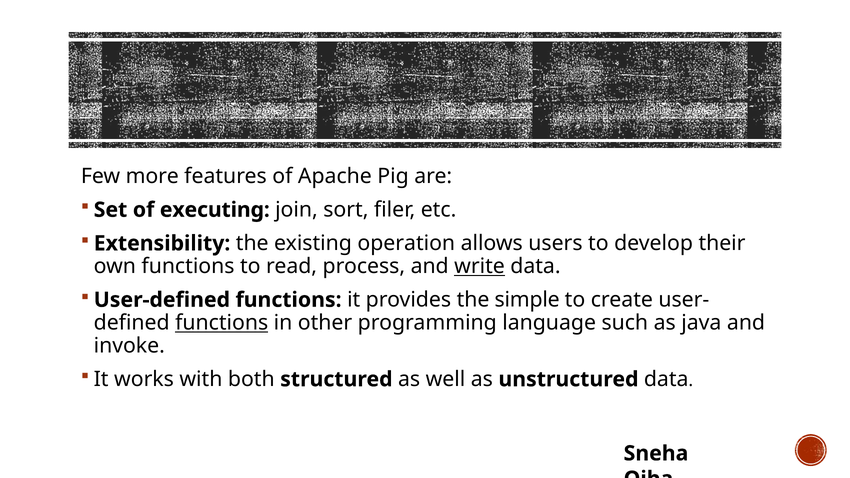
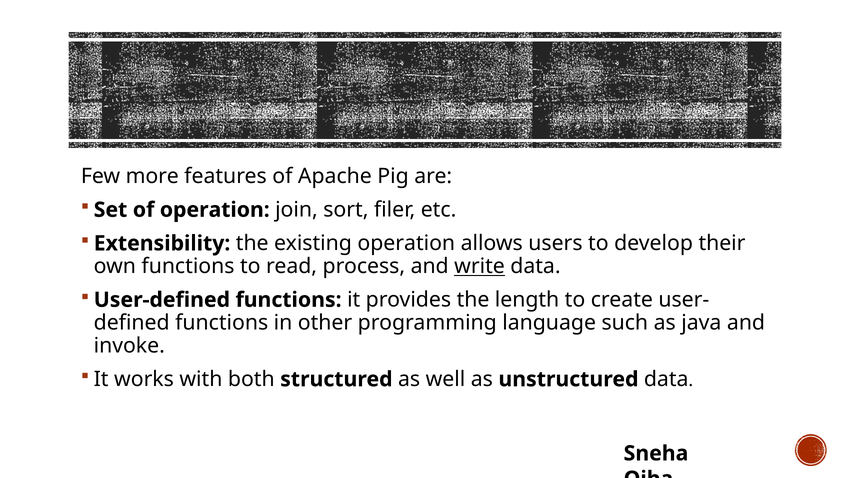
of executing: executing -> operation (215, 210)
simple: simple -> length (527, 300)
functions underline: present -> none (222, 323)
